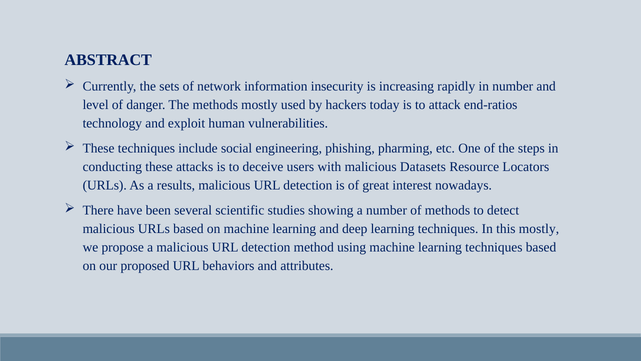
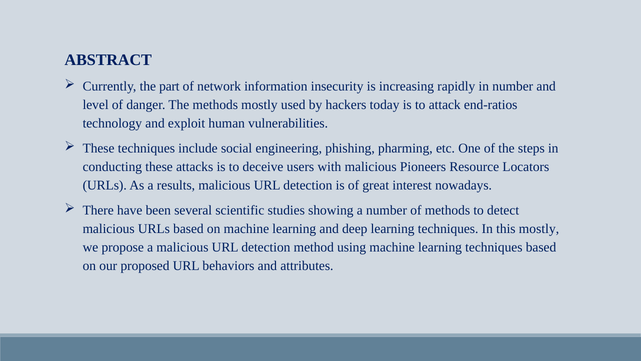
sets: sets -> part (169, 86)
Datasets: Datasets -> Pioneers (423, 167)
